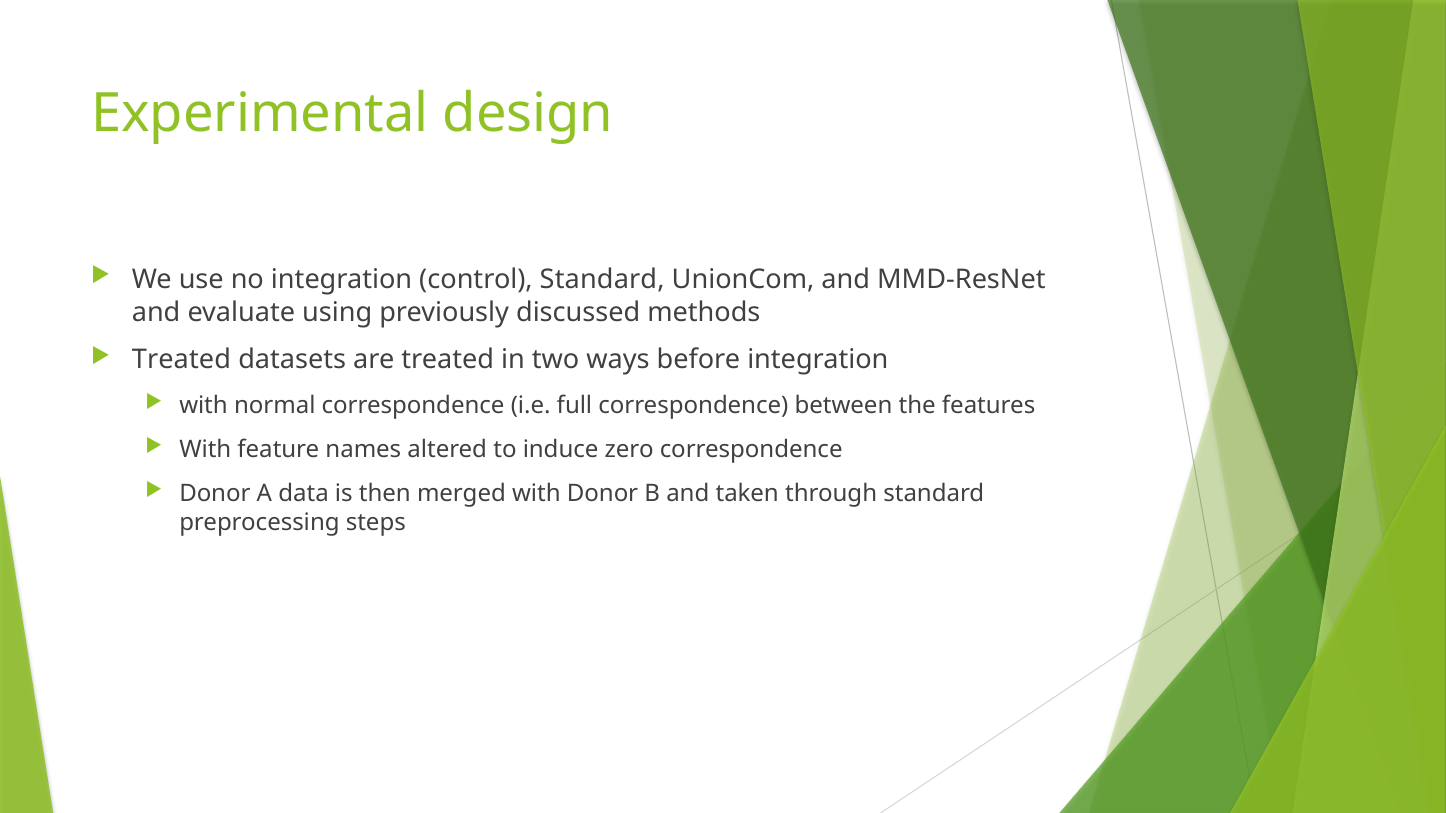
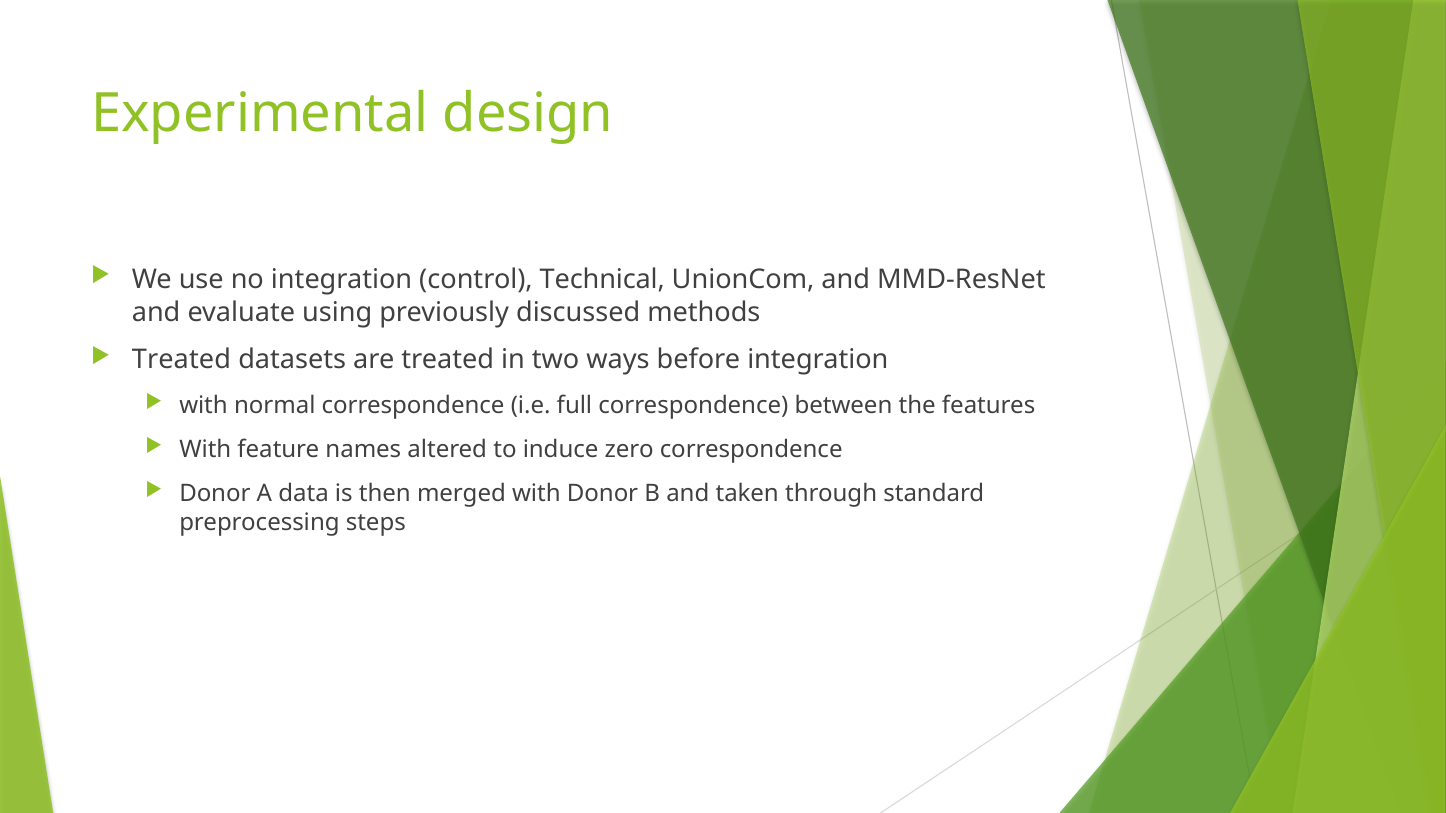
control Standard: Standard -> Technical (602, 280)
